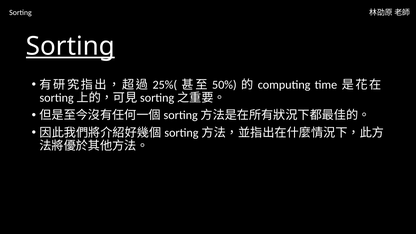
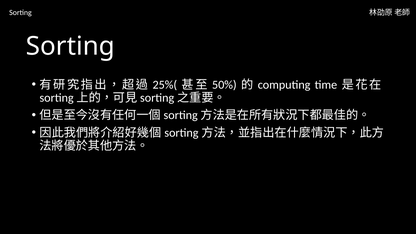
Sorting underline: present -> none (70, 46)
